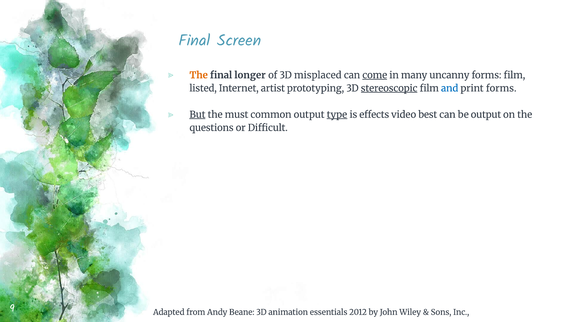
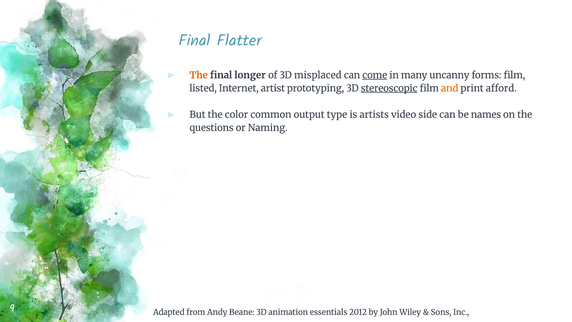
Screen: Screen -> Flatter (239, 41)
and colour: blue -> orange (450, 88)
print forms: forms -> afford (501, 88)
But underline: present -> none (197, 115)
must: must -> color (236, 115)
type underline: present -> none (337, 115)
effects: effects -> artists (374, 115)
best: best -> side (428, 115)
be output: output -> names (486, 115)
Difficult: Difficult -> Naming (268, 128)
